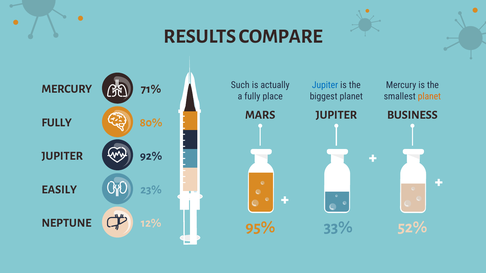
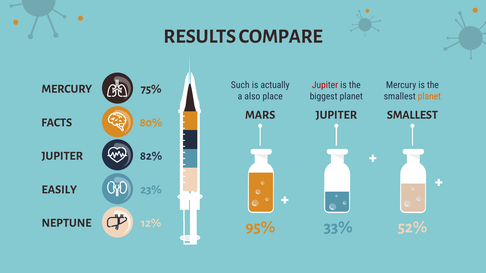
Jupiter colour: blue -> red (325, 85)
71%: 71% -> 75% (151, 89)
a fully: fully -> also (252, 96)
BUSINESS: BUSINESS -> SMALLEST (412, 115)
FULLY: FULLY -> FACTS (57, 123)
92%: 92% -> 82% (151, 156)
